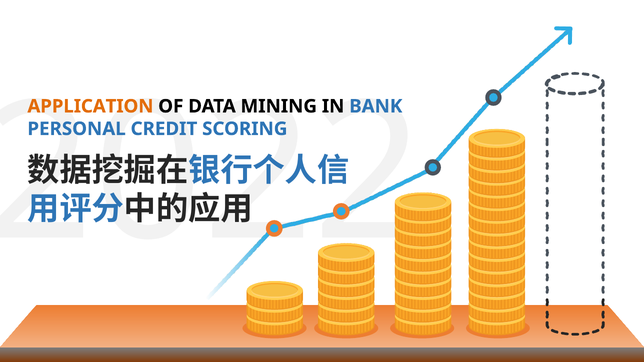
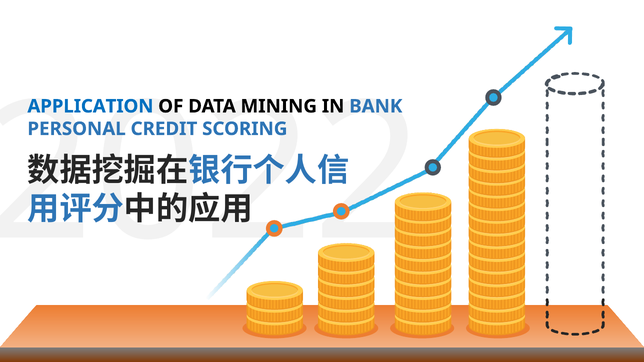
APPLICATION colour: orange -> blue (90, 106)
